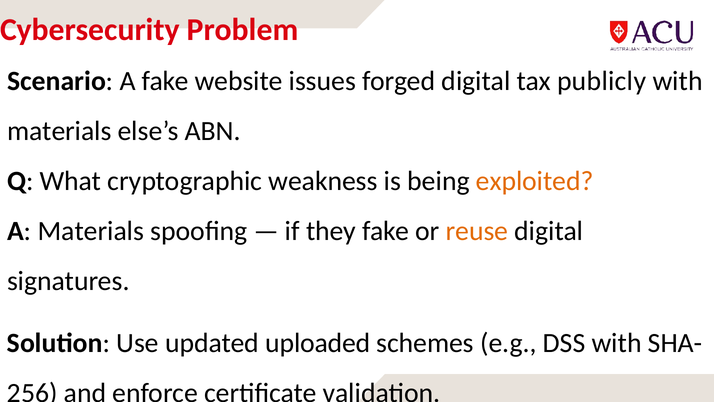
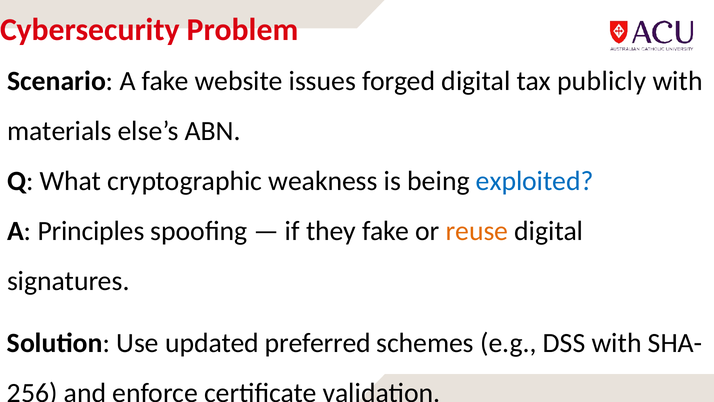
exploited colour: orange -> blue (535, 181)
A Materials: Materials -> Principles (91, 231)
uploaded: uploaded -> preferred (318, 343)
